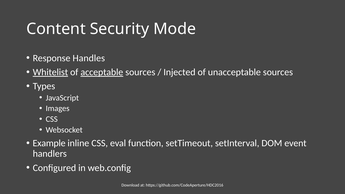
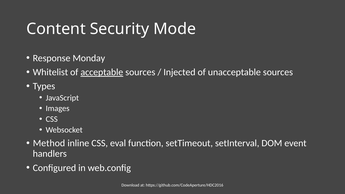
Handles: Handles -> Monday (89, 58)
Whitelist underline: present -> none (50, 72)
Example: Example -> Method (49, 143)
